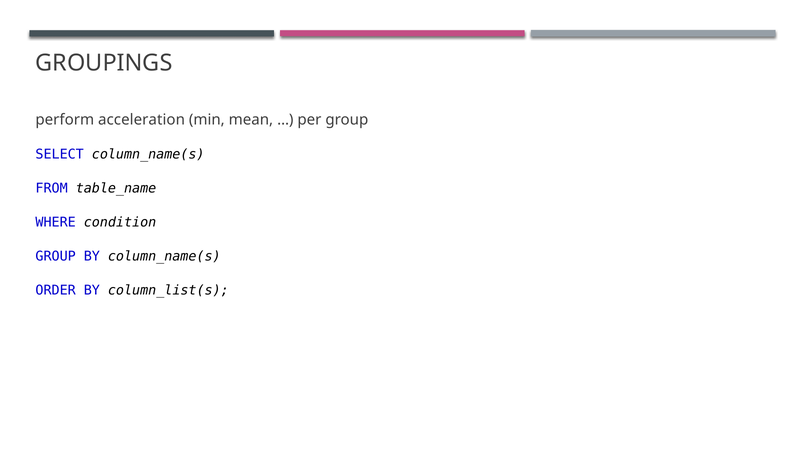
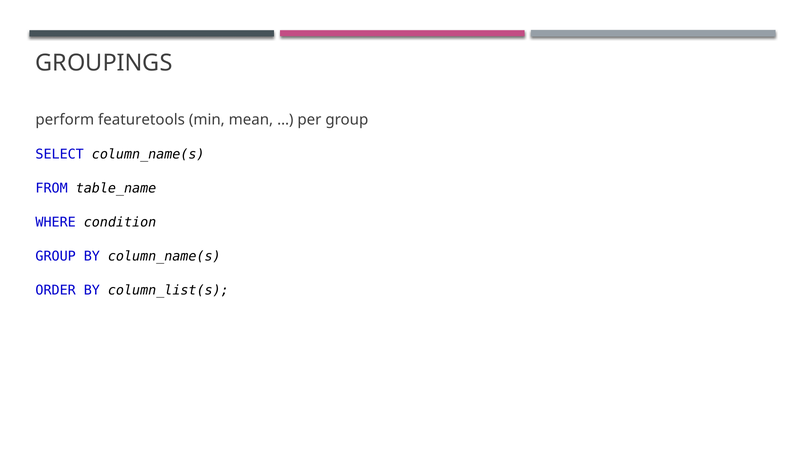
acceleration: acceleration -> featuretools (142, 120)
